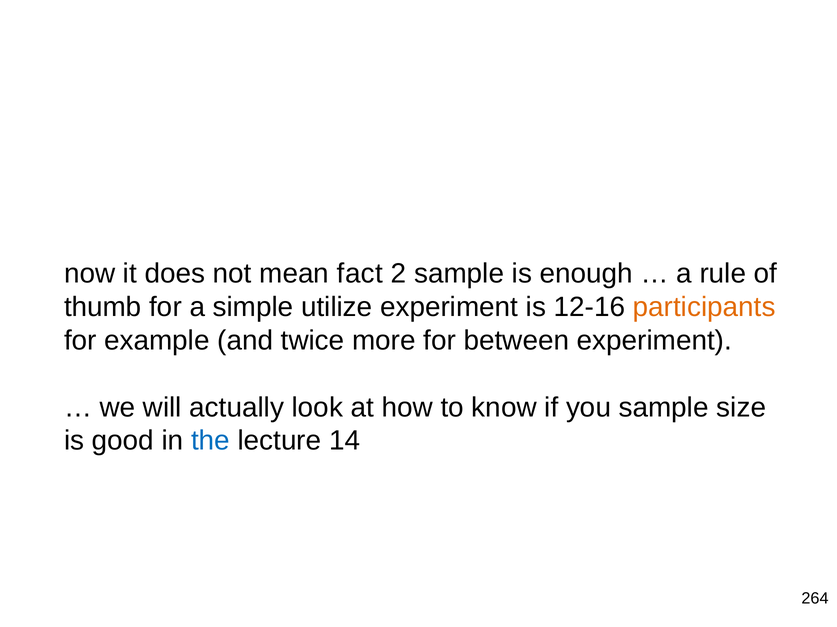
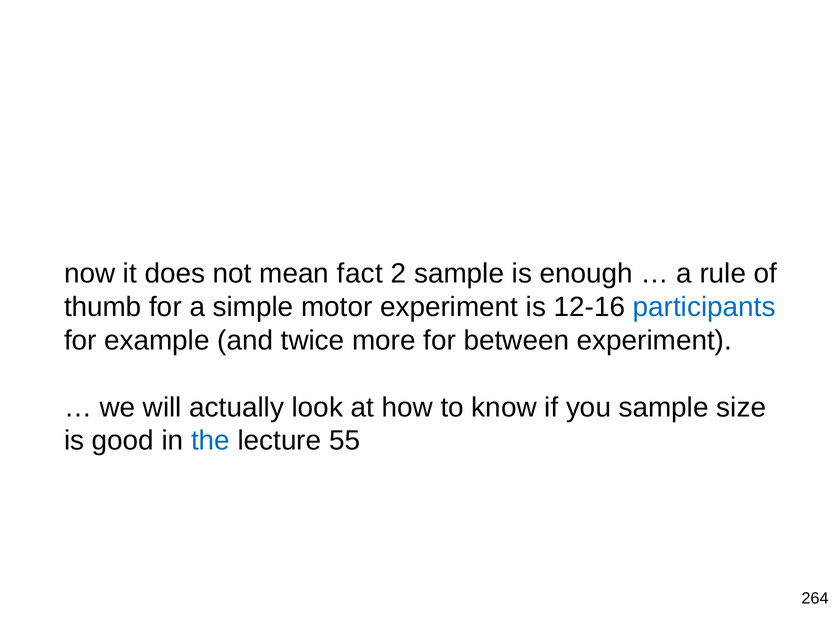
utilize: utilize -> motor (337, 307)
participants colour: orange -> blue (704, 307)
14: 14 -> 55 (345, 441)
